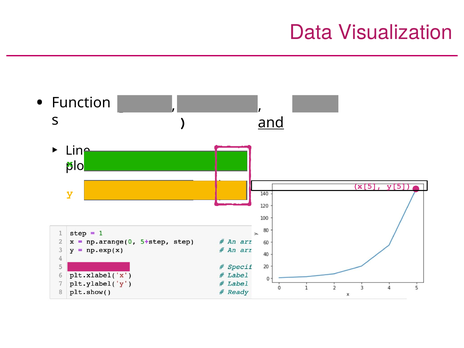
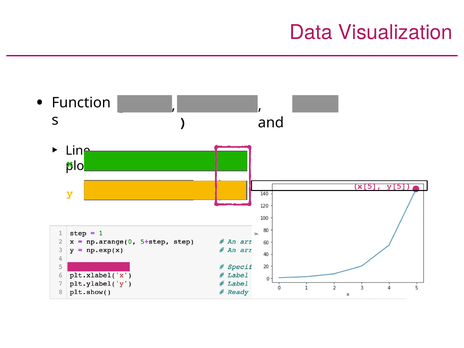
and underline: present -> none (271, 123)
